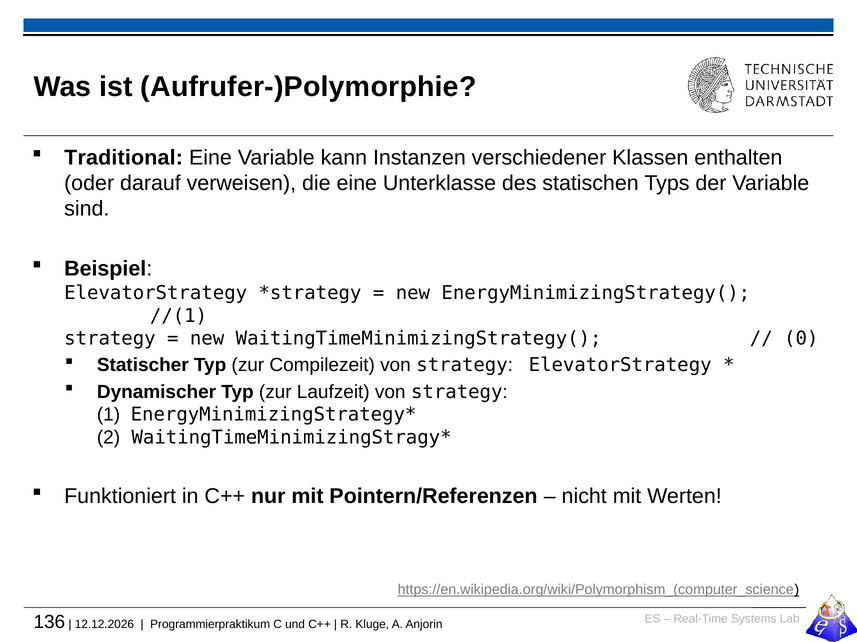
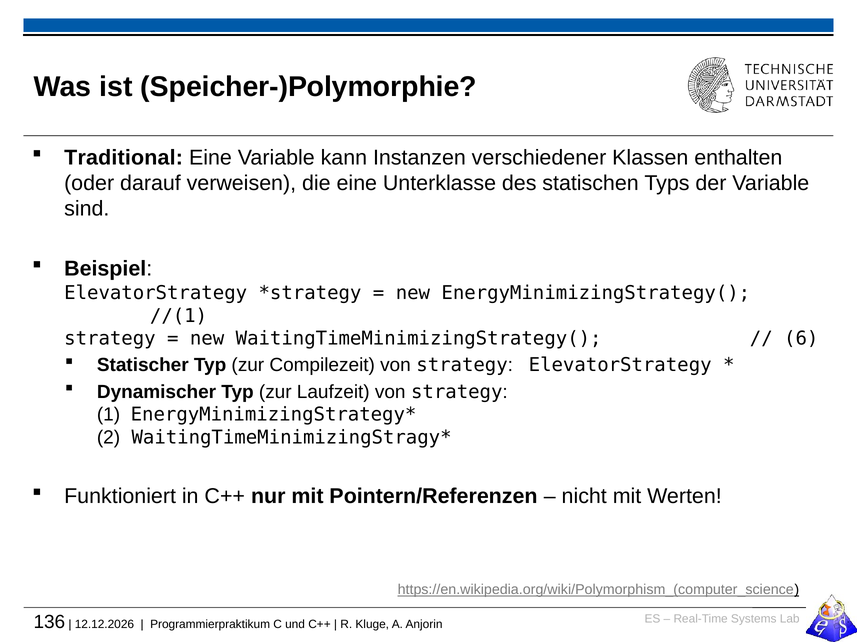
Aufrufer-)Polymorphie: Aufrufer-)Polymorphie -> Speicher-)Polymorphie (309, 87)
0: 0 -> 6 (801, 339)
